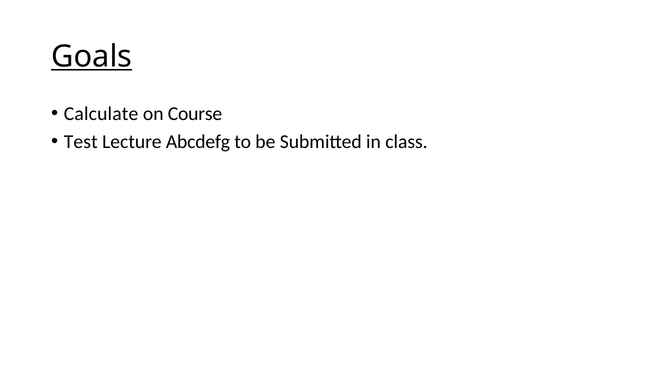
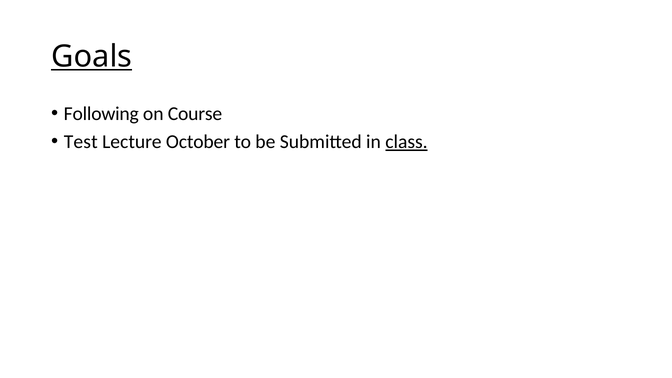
Calculate: Calculate -> Following (101, 114)
Abcdefg: Abcdefg -> October (198, 142)
class underline: none -> present (406, 142)
